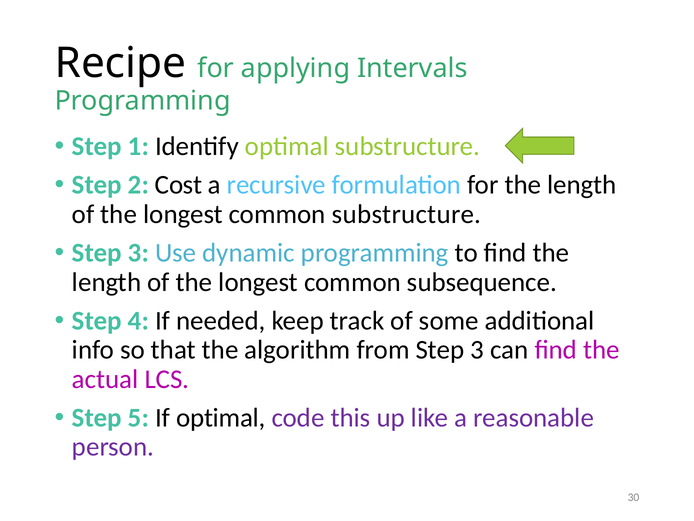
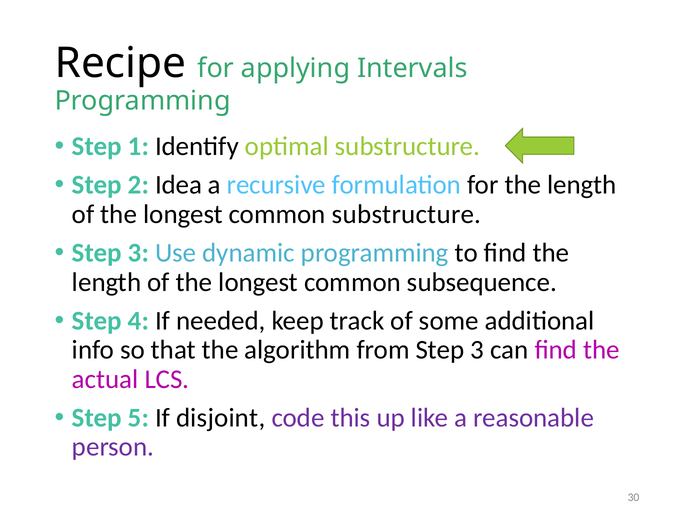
Cost: Cost -> Idea (179, 185)
If optimal: optimal -> disjoint (221, 418)
